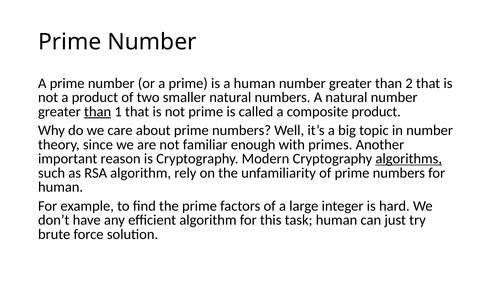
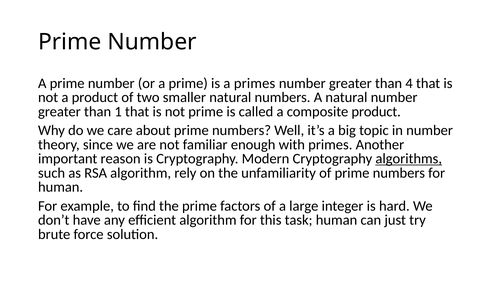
a human: human -> primes (255, 83)
2: 2 -> 4 (409, 83)
than underline: present -> none (98, 111)
